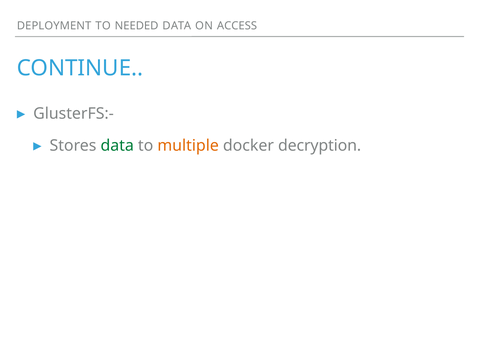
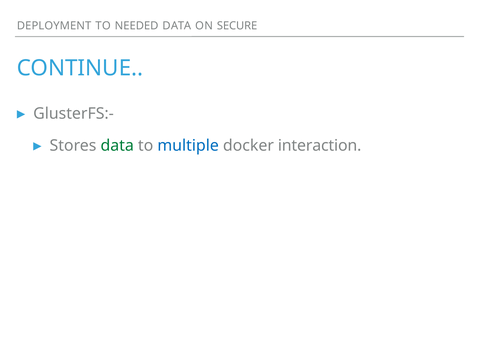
ACCESS: ACCESS -> SECURE (237, 26)
multiple colour: orange -> blue (188, 146)
decryption: decryption -> interaction (320, 146)
